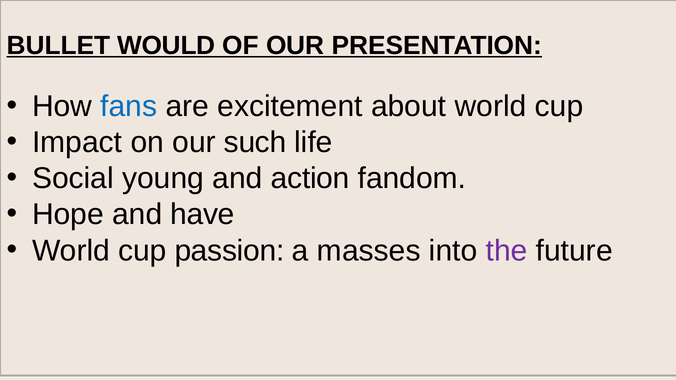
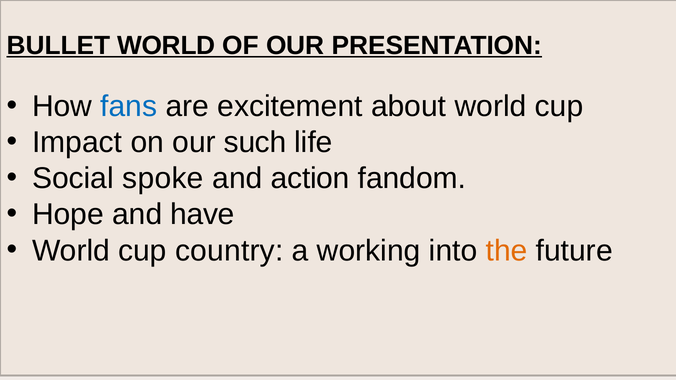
BULLET WOULD: WOULD -> WORLD (166, 45)
young: young -> spoke (163, 179)
passion: passion -> country (229, 251)
masses: masses -> working (369, 251)
the colour: purple -> orange (507, 251)
